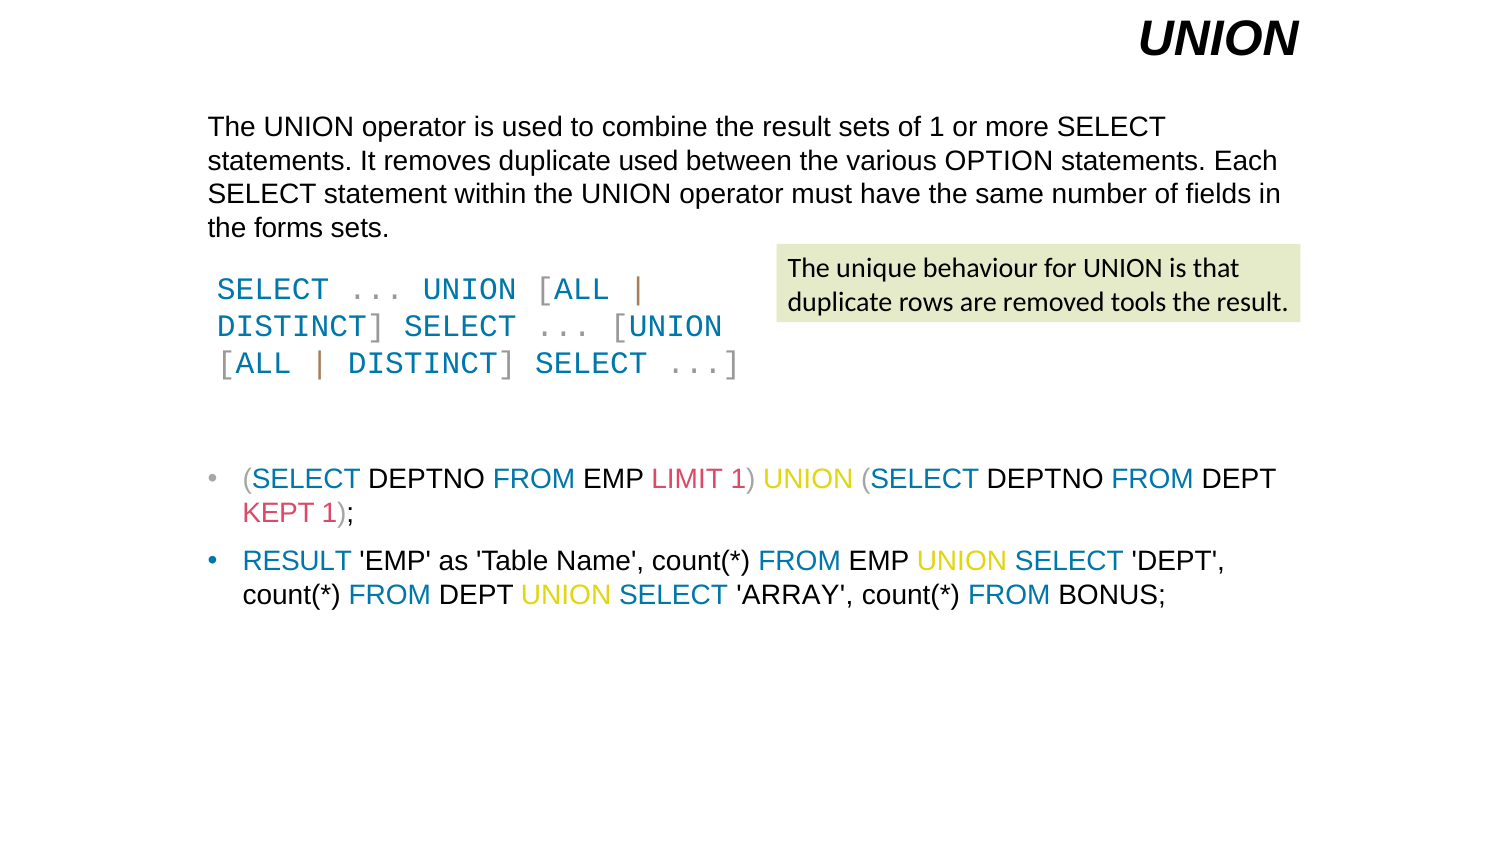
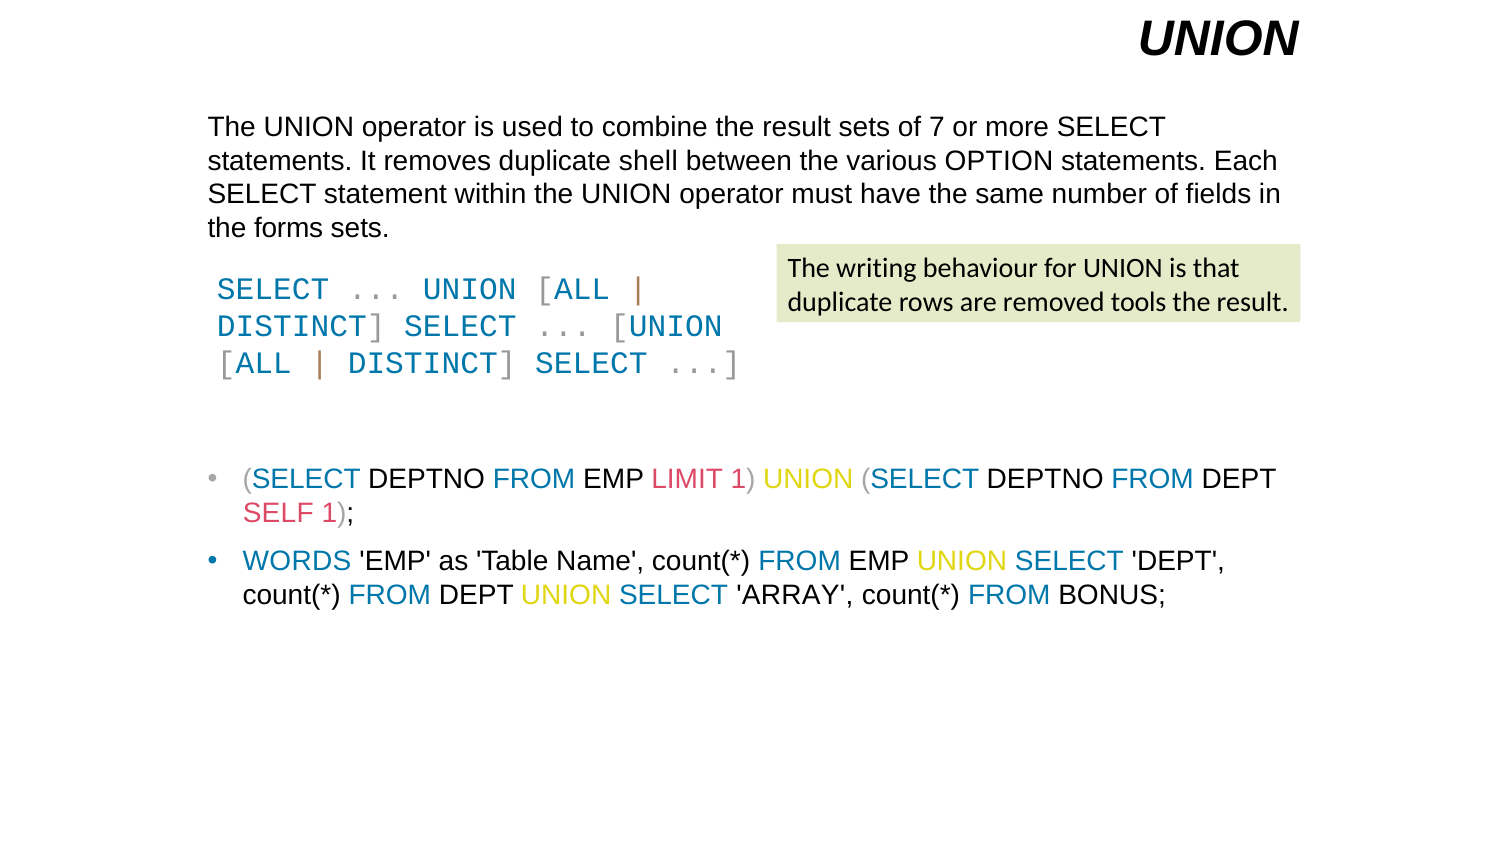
of 1: 1 -> 7 (937, 127)
duplicate used: used -> shell (648, 161)
unique: unique -> writing (876, 268)
KEPT: KEPT -> SELF (278, 513)
RESULT: RESULT -> WORDS (297, 562)
